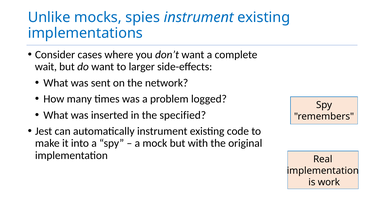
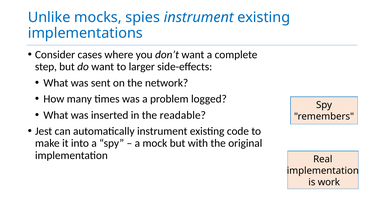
wait: wait -> step (46, 67)
specified: specified -> readable (183, 115)
